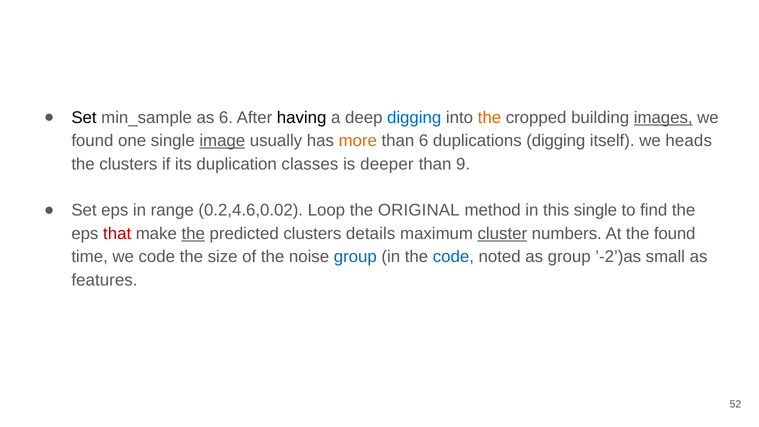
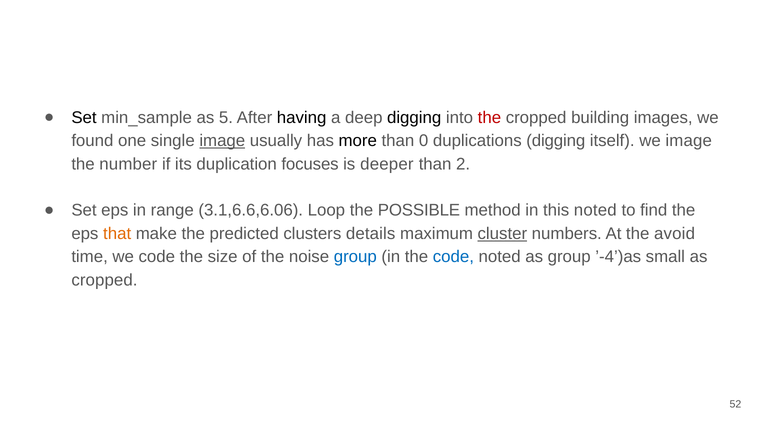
as 6: 6 -> 5 (226, 118)
digging colour: blue -> black (414, 118)
the colour: orange -> red (489, 118)
images underline: present -> none (663, 118)
more colour: orange -> black (358, 141)
than 6: 6 -> 0 (424, 141)
we heads: heads -> image (689, 141)
the clusters: clusters -> number (128, 164)
classes: classes -> focuses (310, 164)
9: 9 -> 2 (463, 164)
0.2,4.6,0.02: 0.2,4.6,0.02 -> 3.1,6.6,6.06 (251, 210)
ORIGINAL: ORIGINAL -> POSSIBLE (419, 210)
this single: single -> noted (595, 210)
that colour: red -> orange (117, 234)
the underline: present -> none (193, 234)
the found: found -> avoid (675, 234)
’-2’)as: ’-2’)as -> ’-4’)as (618, 257)
features: features -> cropped (104, 280)
